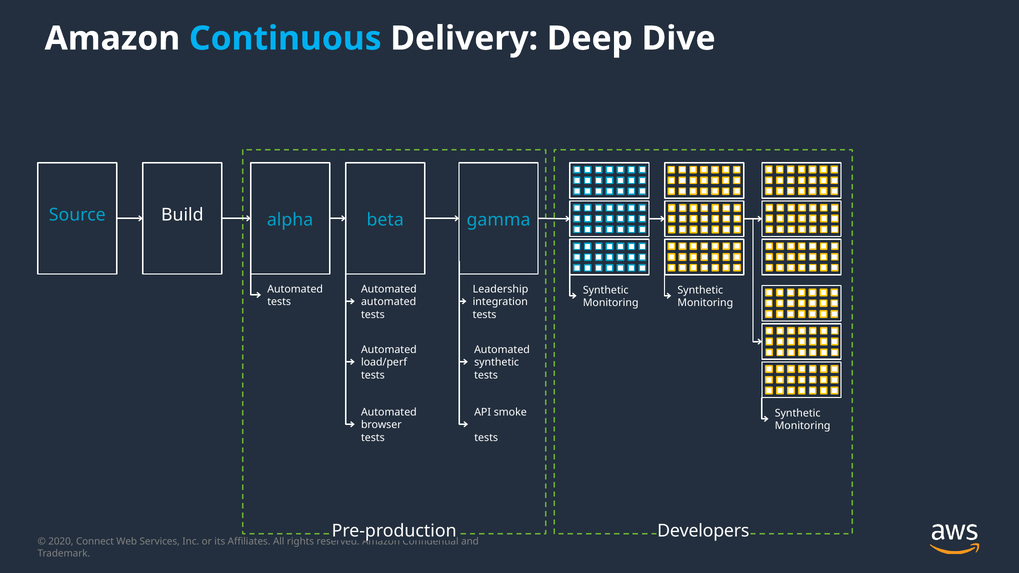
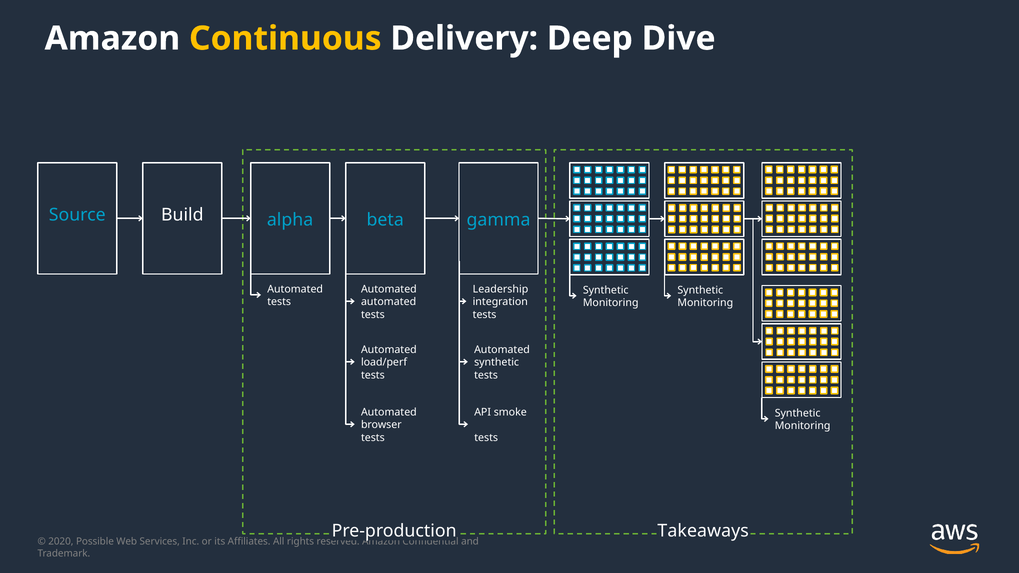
Continuous colour: light blue -> yellow (285, 39)
Developers: Developers -> Takeaways (703, 531)
Connect: Connect -> Possible (95, 542)
